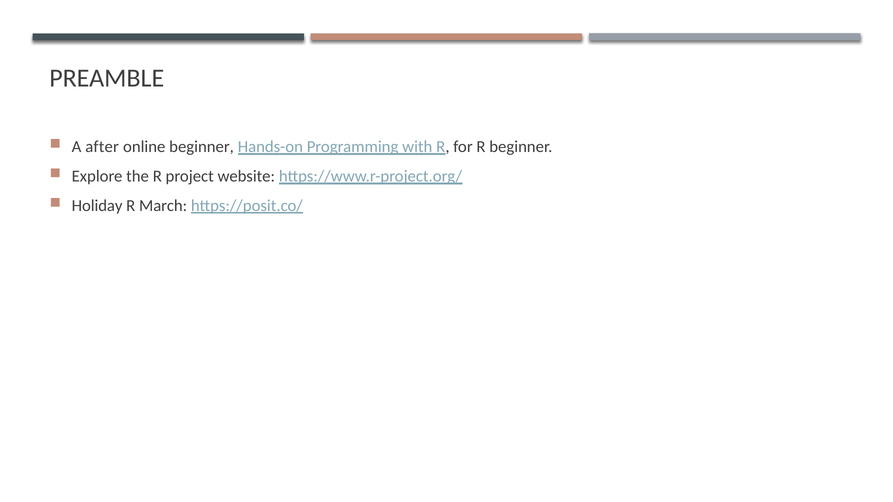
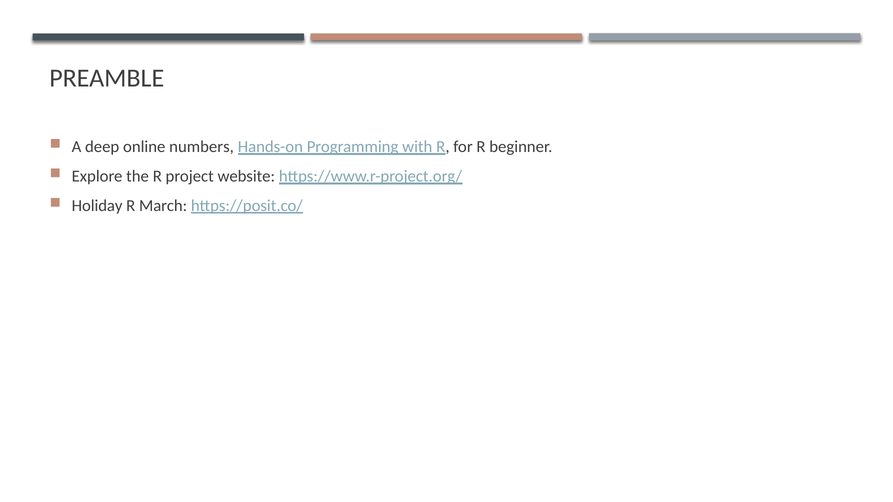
after: after -> deep (102, 147)
online beginner: beginner -> numbers (202, 147)
